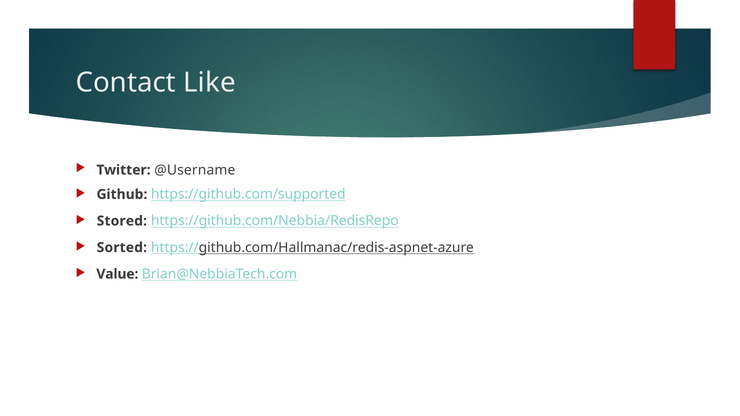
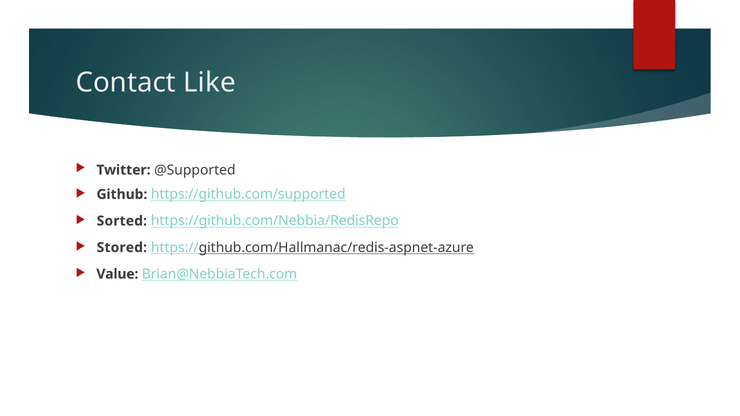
@Username: @Username -> @Supported (195, 170)
Stored: Stored -> Sorted (122, 221)
Sorted: Sorted -> Stored (122, 248)
